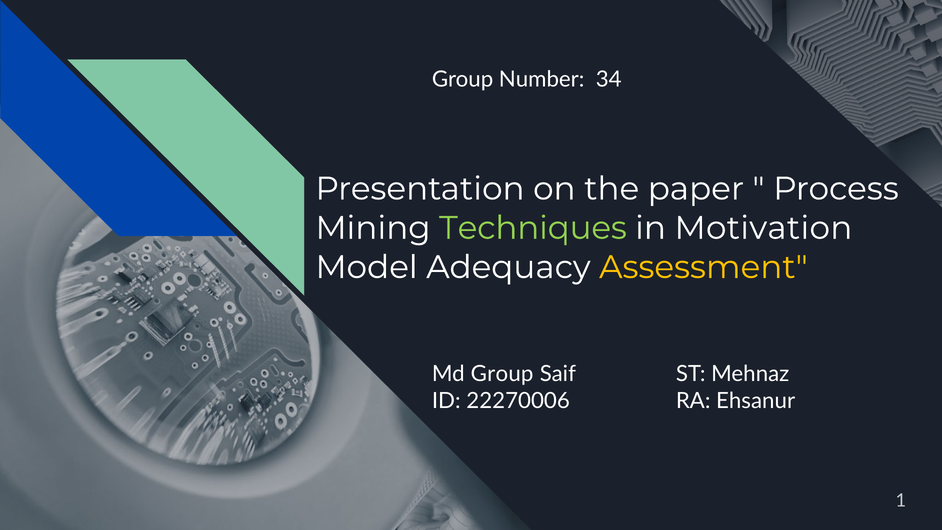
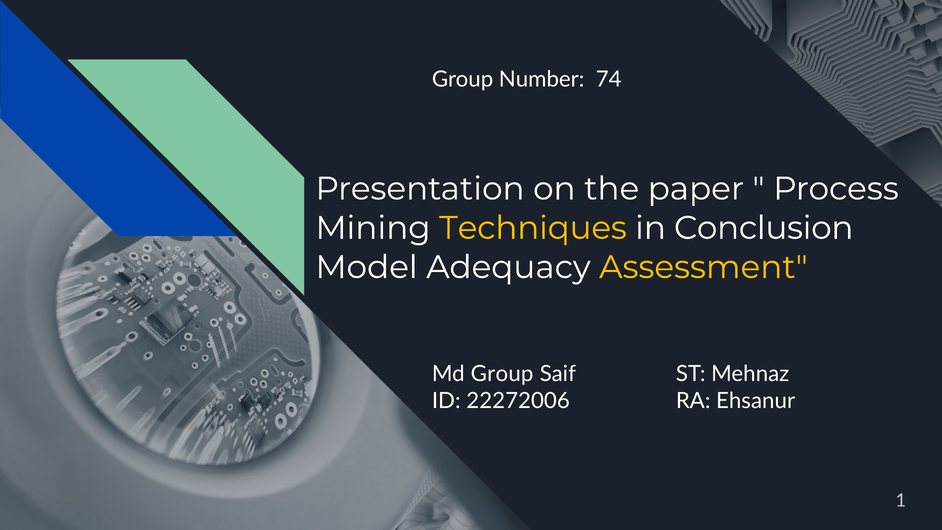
34: 34 -> 74 (609, 79)
Techniques colour: light green -> yellow (533, 228)
Motivation: Motivation -> Conclusion (764, 228)
22270006: 22270006 -> 22272006 (518, 401)
